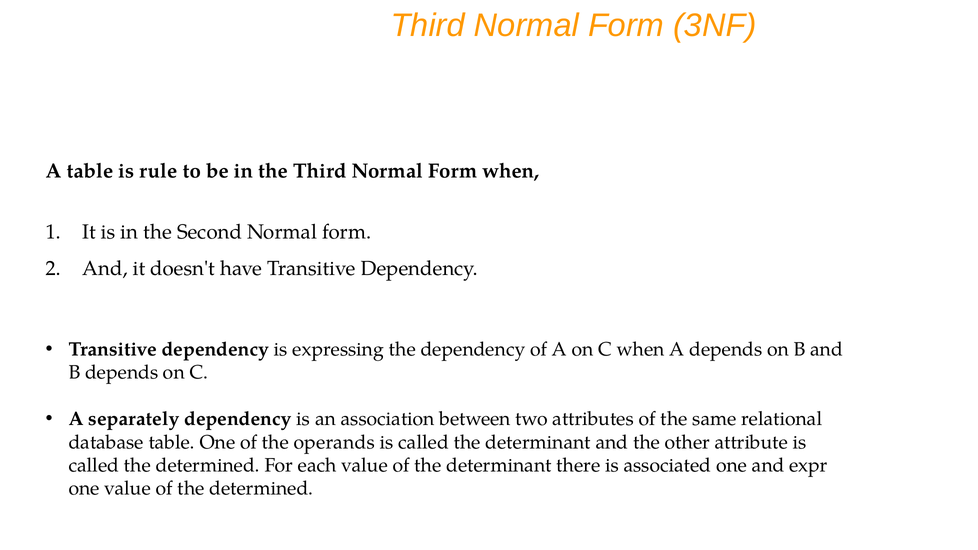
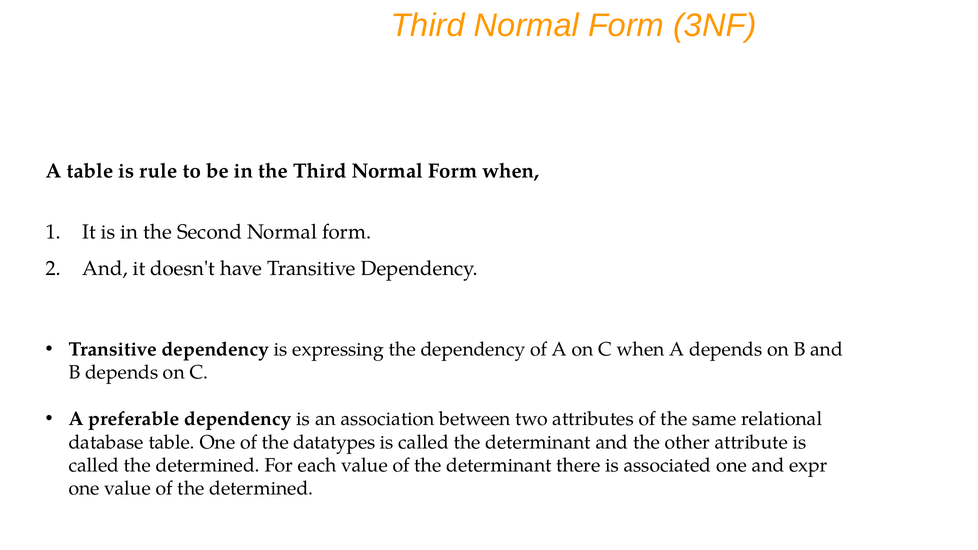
separately: separately -> preferable (134, 419)
operands: operands -> datatypes (334, 442)
